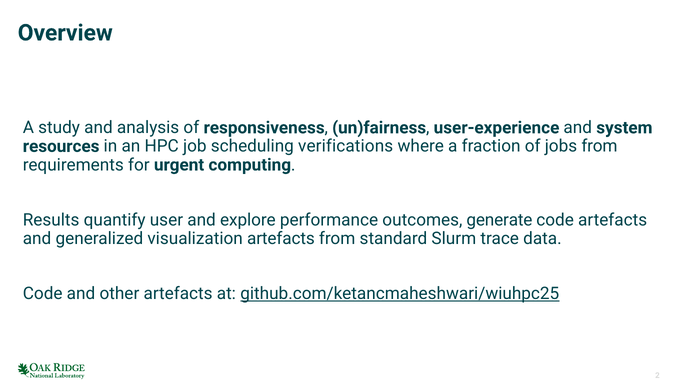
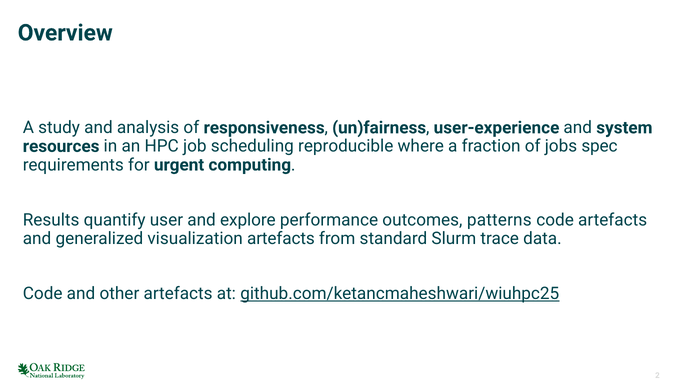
verifications: verifications -> reproducible (346, 146)
jobs from: from -> spec (599, 146)
generate: generate -> patterns (499, 220)
